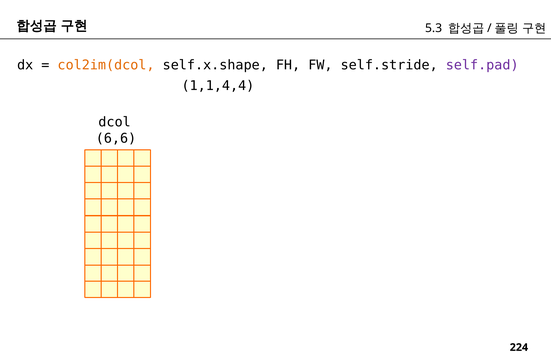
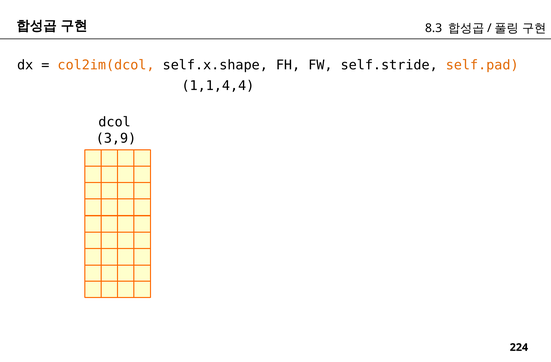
5.3: 5.3 -> 8.3 (434, 28)
self.pad colour: purple -> orange (482, 65)
6,6: 6,6 -> 3,9 (116, 138)
